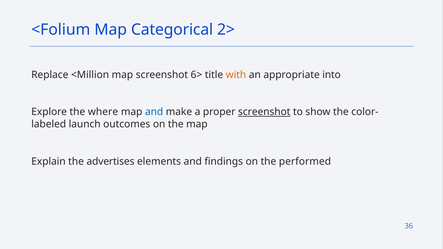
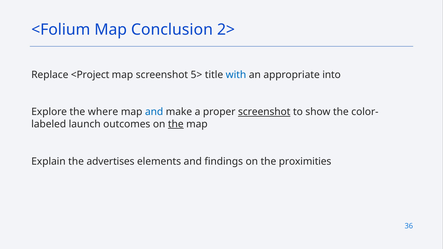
Categorical: Categorical -> Conclusion (172, 30)
<Million: <Million -> <Project (90, 75)
6>: 6> -> 5> (196, 75)
with colour: orange -> blue (236, 75)
the underline: none -> present (176, 124)
performed: performed -> proximities (305, 161)
